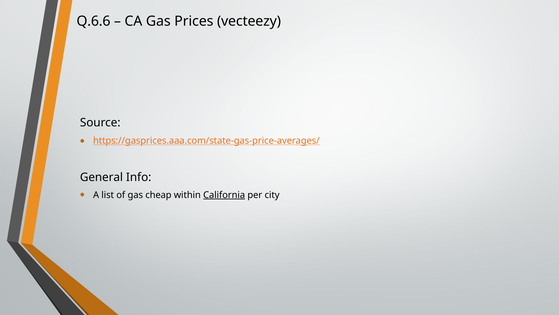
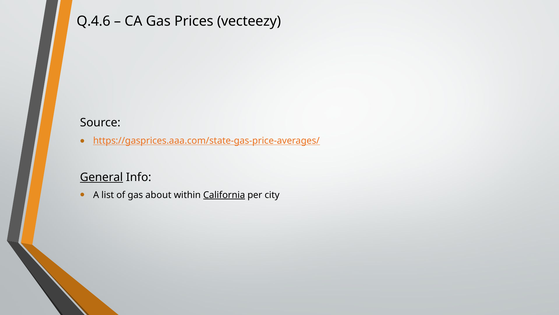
Q.6.6: Q.6.6 -> Q.4.6 (93, 21)
General underline: none -> present (101, 177)
cheap: cheap -> about (158, 195)
